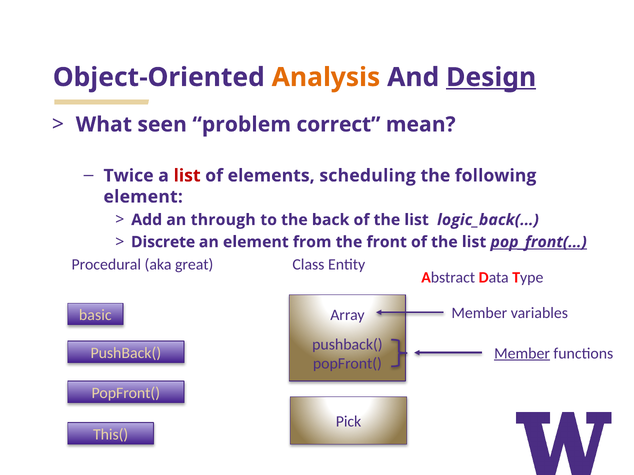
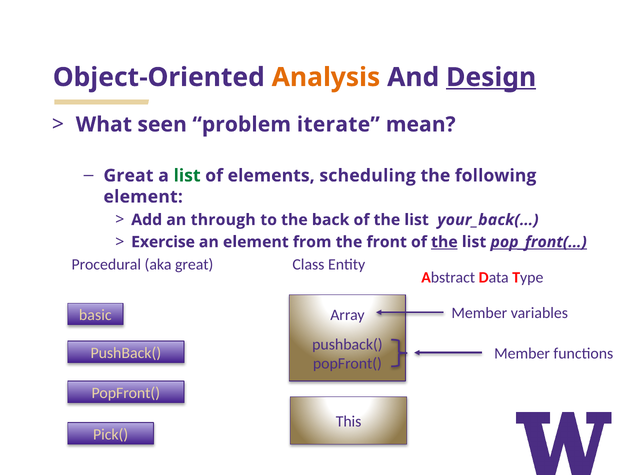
correct: correct -> iterate (338, 125)
Twice: Twice -> Great (128, 176)
list colour: red -> green (187, 176)
logic_back(…: logic_back(… -> your_back(… (488, 220)
Discrete: Discrete -> Exercise (163, 242)
the underline: none -> present (444, 242)
Member underline: present -> none (522, 354)
Pick: Pick -> This (349, 422)
This(: This( -> Pick( (111, 435)
